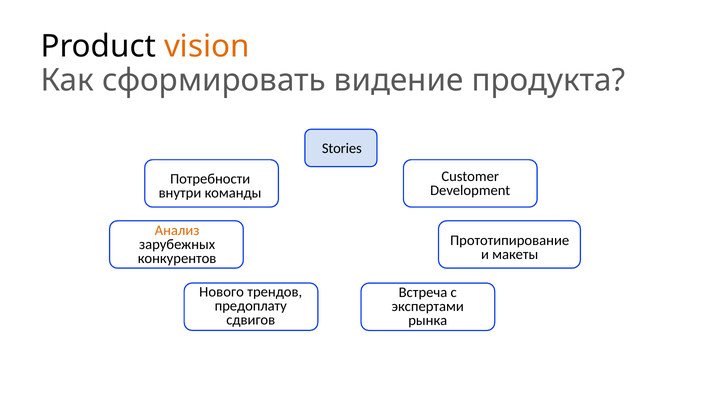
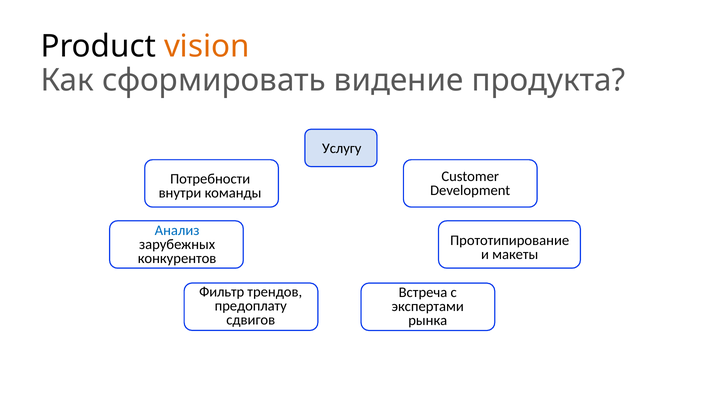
Stories: Stories -> Услугу (342, 148)
Анализ colour: orange -> blue (177, 231)
Нового: Нового -> Фильтр (222, 292)
